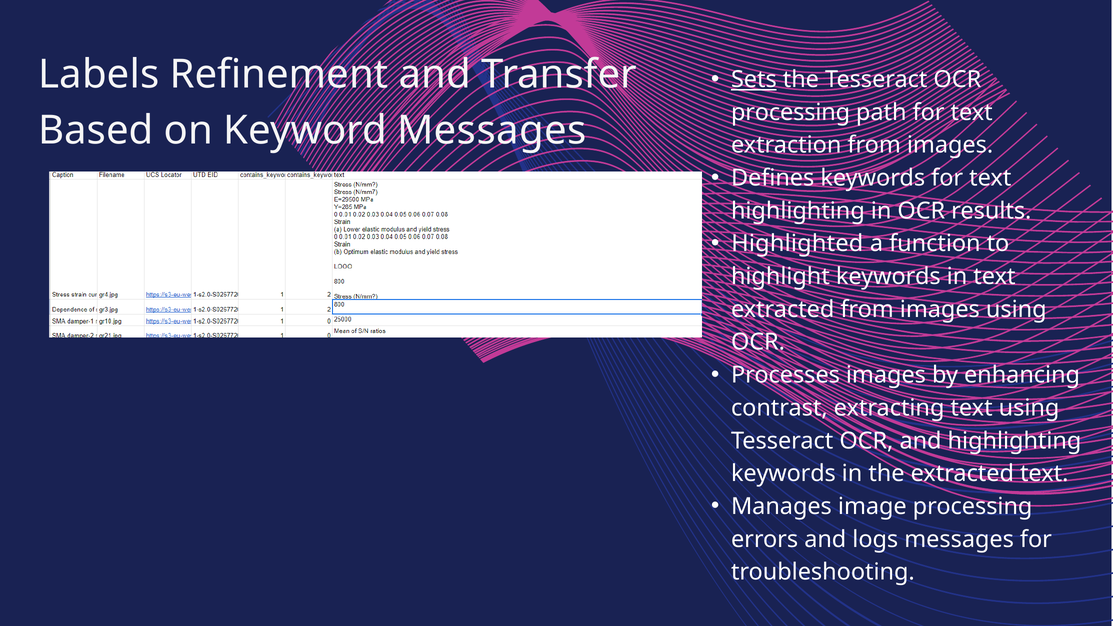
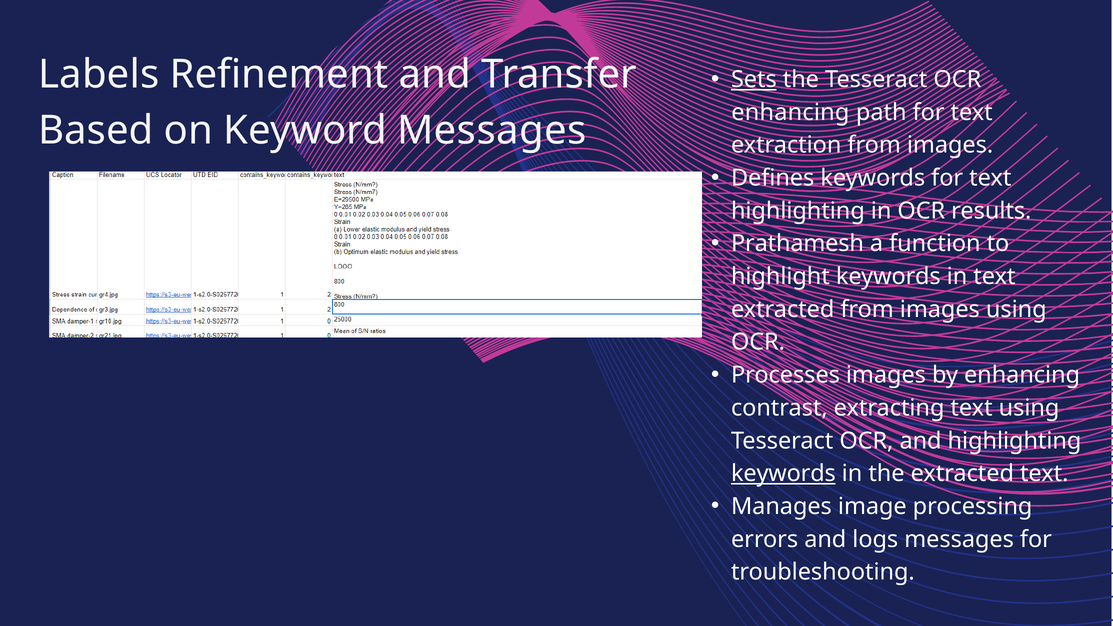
processing: processing -> enhancing (790, 112)
Highlighted: Highlighted -> Prathamesh (797, 244)
keywords underline: none -> present (783, 474)
